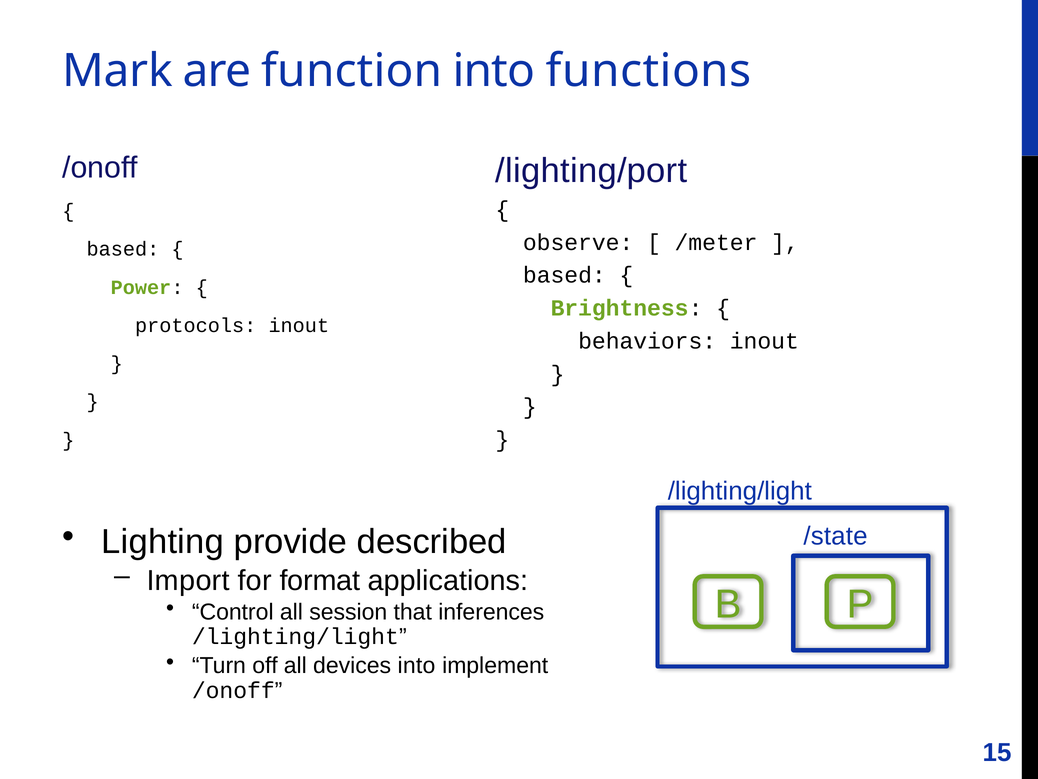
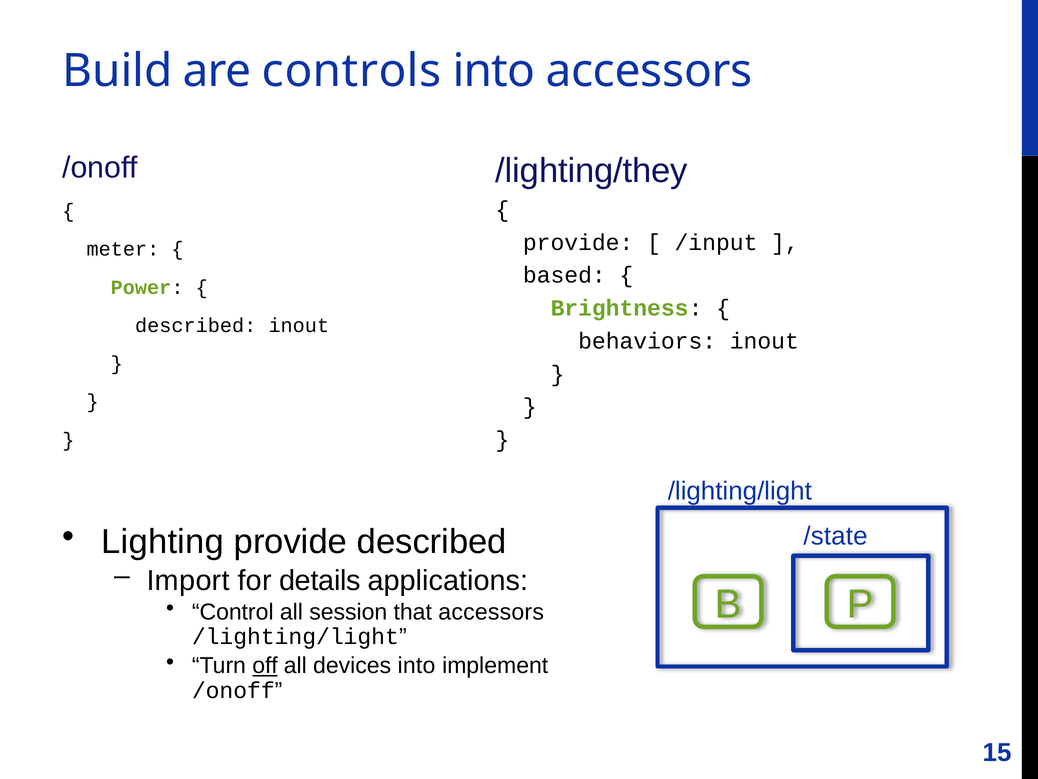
Mark: Mark -> Build (117, 71)
function: function -> controls (352, 71)
into functions: functions -> accessors (649, 71)
/lighting/port: /lighting/port -> /lighting/they (592, 171)
observe: observe -> provide (578, 242)
/meter: /meter -> /input (716, 242)
based: based -> meter (123, 249)
protocols: protocols -> described (196, 325)
format: format -> details (320, 580)
that inferences: inferences -> accessors (491, 612)
off underline: none -> present (265, 665)
